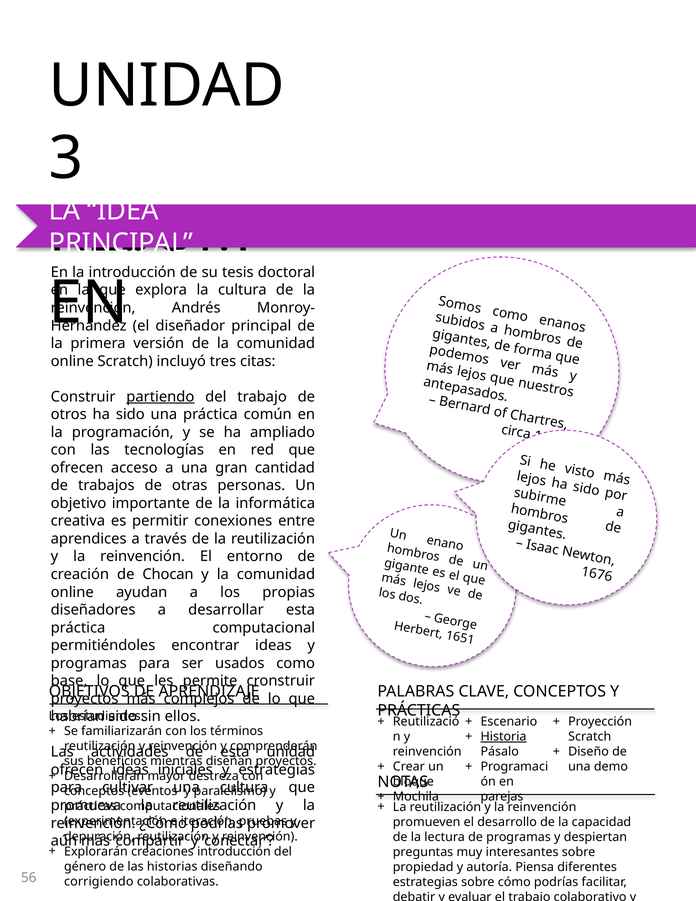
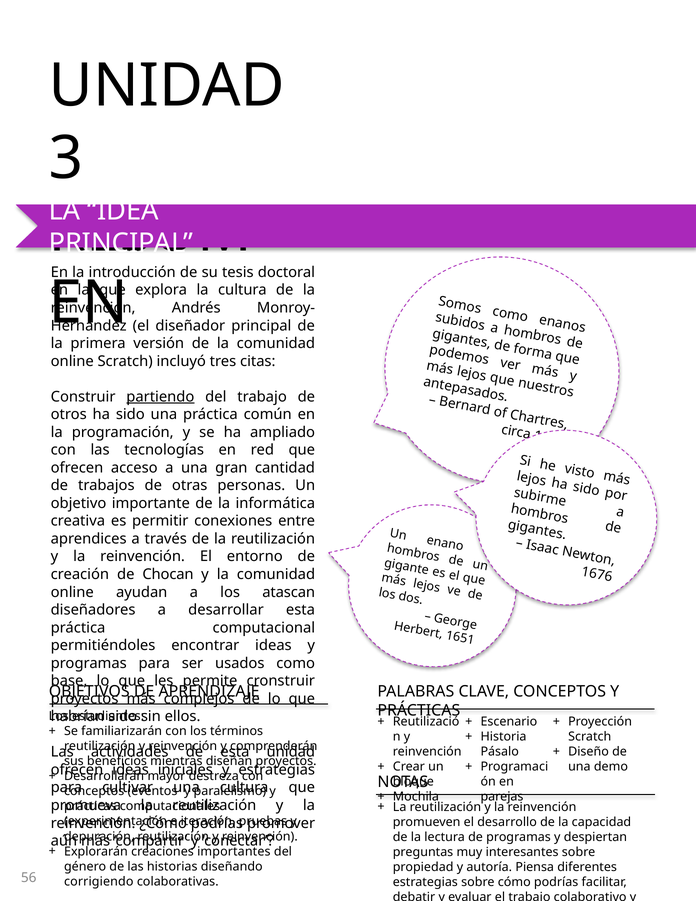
propias: propias -> atascan (289, 592)
Historia underline: present -> none (504, 736)
creaciones introducción: introducción -> importantes (234, 851)
